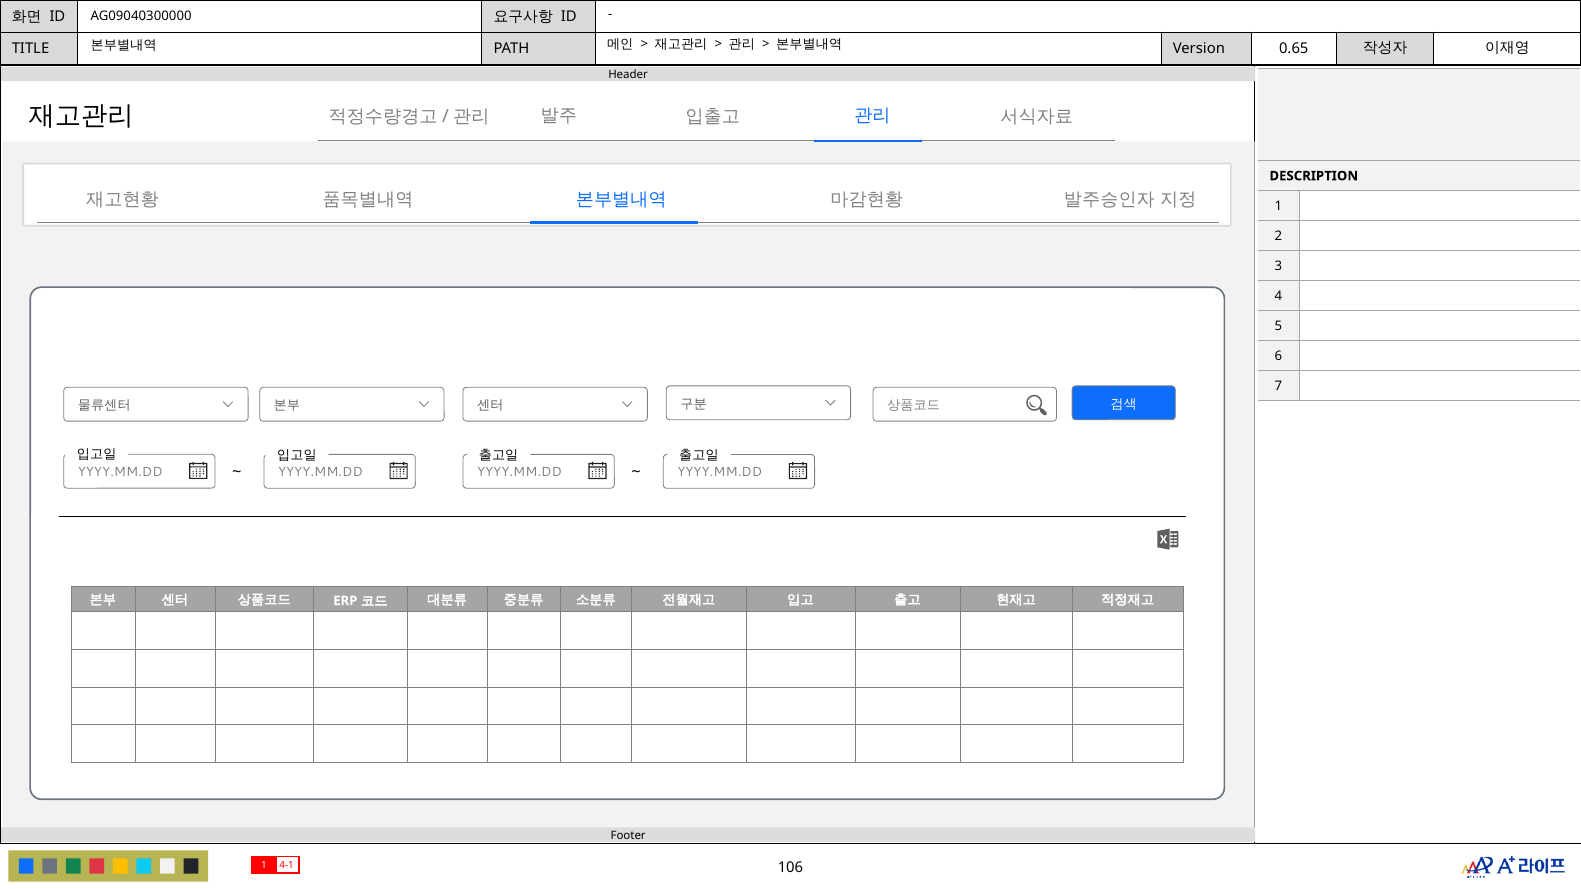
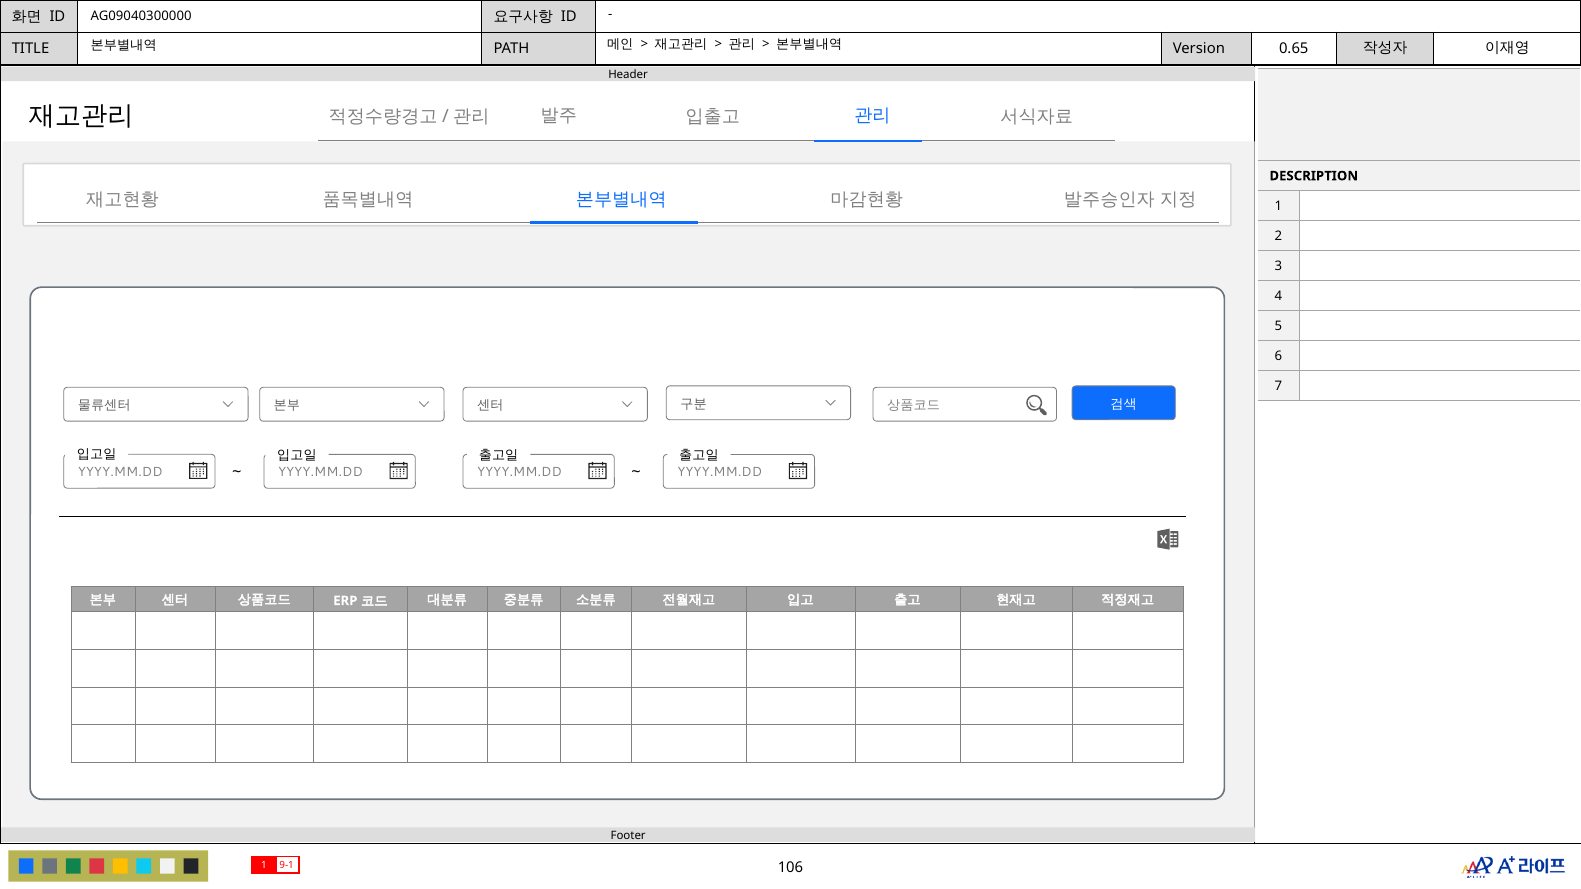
4-1: 4-1 -> 9-1 (287, 866)
